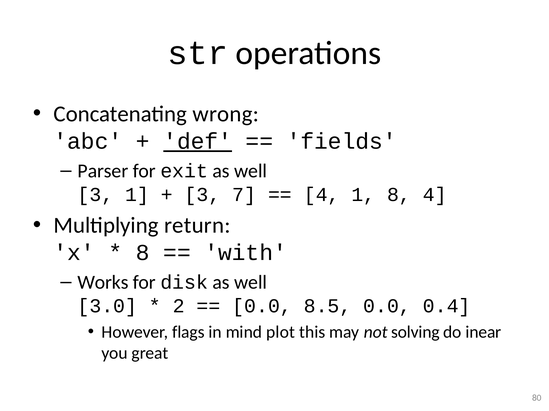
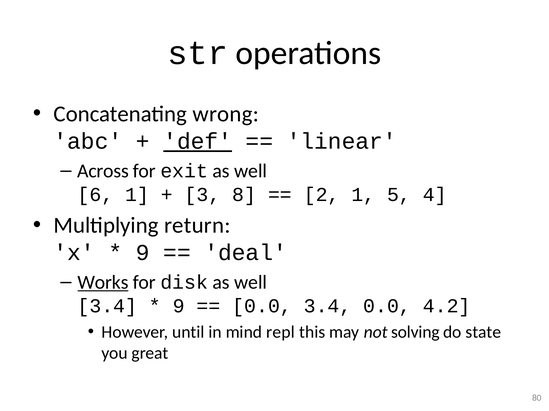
fields: fields -> linear (342, 142)
Parser: Parser -> Across (103, 171)
3: 3 -> 6 (95, 195)
7: 7 -> 8 (244, 195)
4: 4 -> 2 (322, 195)
1 8: 8 -> 5 (399, 195)
8: 8 -> 9 (143, 253)
with: with -> deal (246, 253)
Works underline: none -> present (103, 283)
3.0: 3.0 -> 3.4 (107, 307)
2: 2 -> 9 (179, 307)
0.0 8.5: 8.5 -> 3.4 (328, 307)
0.4: 0.4 -> 4.2 (447, 307)
flags: flags -> until (188, 333)
plot: plot -> repl (281, 333)
inear: inear -> state (483, 333)
